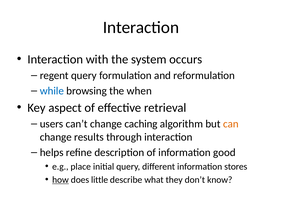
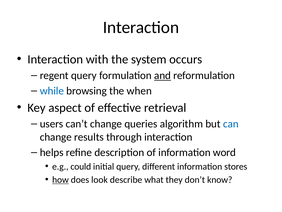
and underline: none -> present (163, 75)
caching: caching -> queries (141, 124)
can colour: orange -> blue (231, 124)
good: good -> word (224, 152)
place: place -> could (81, 166)
little: little -> look (99, 179)
